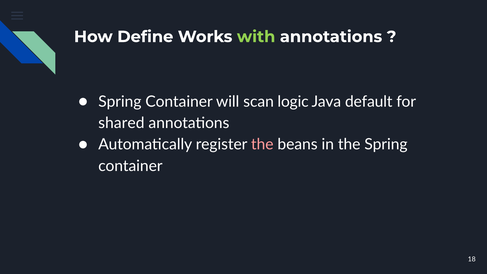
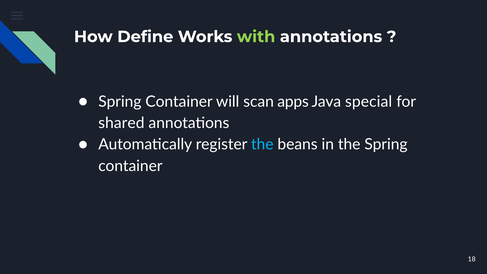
logic: logic -> apps (293, 102)
default: default -> special (369, 102)
the colour: pink -> light blue (262, 144)
